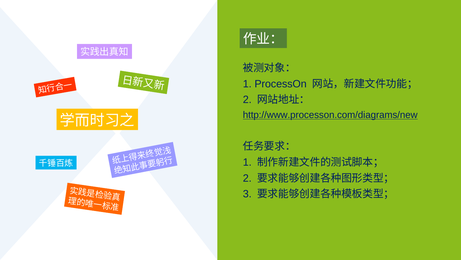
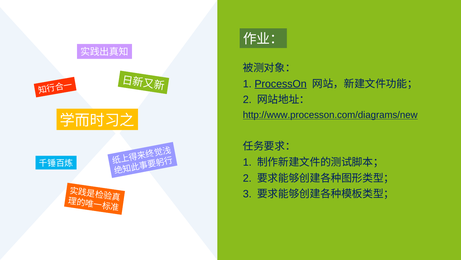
ProcessOn underline: none -> present (281, 84)
